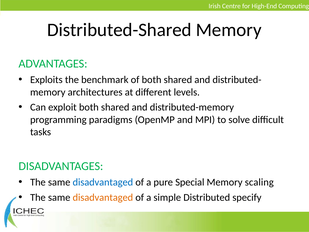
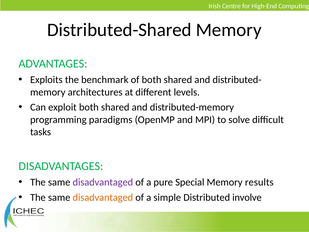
disadvantaged colour: blue -> purple (103, 182)
scaling: scaling -> results (259, 182)
specify: specify -> involve (247, 197)
